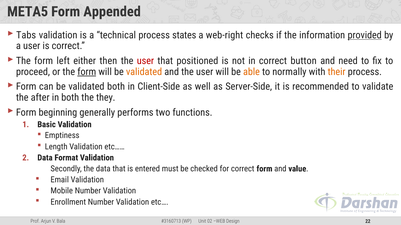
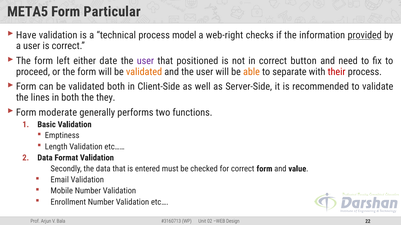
Appended: Appended -> Particular (112, 12)
Tabs: Tabs -> Have (26, 35)
states: states -> model (184, 35)
then: then -> date (108, 61)
user colour: red -> purple (145, 61)
form underline: present -> none (87, 72)
normally: normally -> separate (289, 72)
their colour: orange -> red (337, 72)
after: after -> lines (40, 98)
beginning: beginning -> moderate (58, 113)
